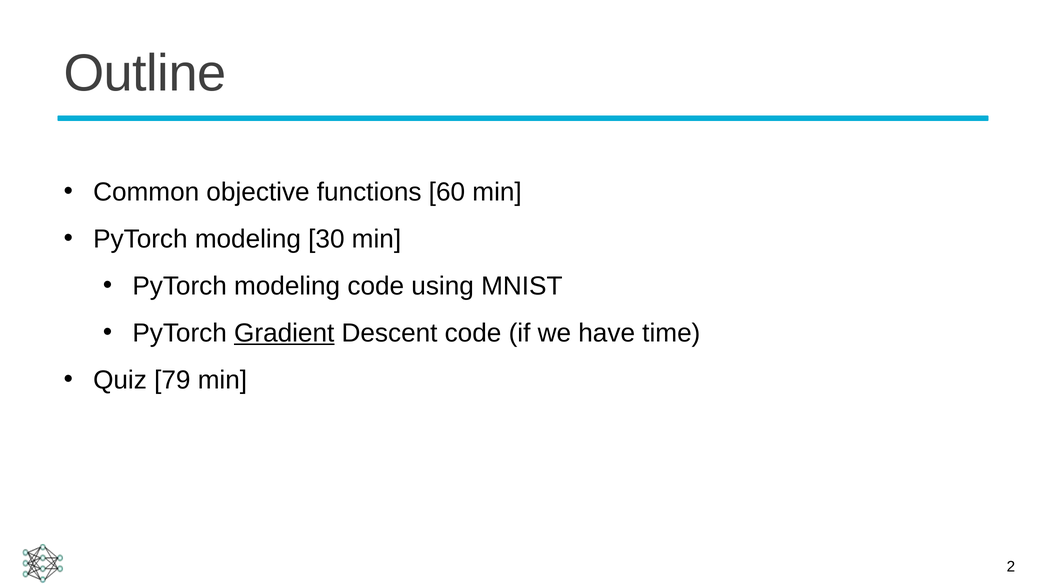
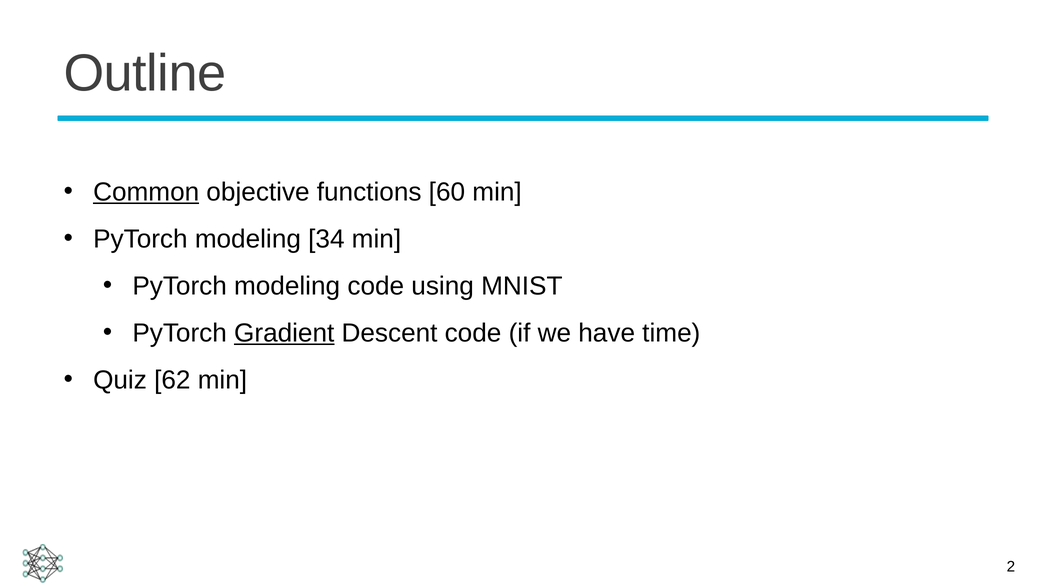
Common underline: none -> present (146, 192)
30: 30 -> 34 (326, 239)
79: 79 -> 62 (172, 380)
